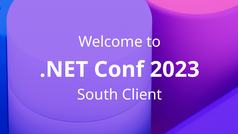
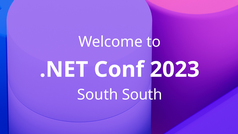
South Client: Client -> South (142, 95)
